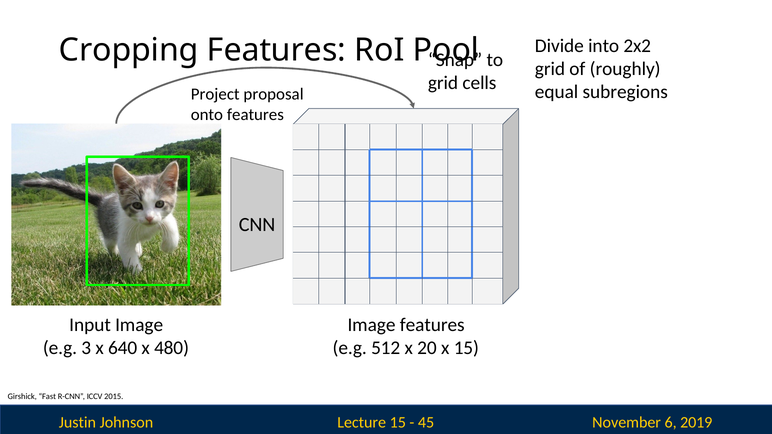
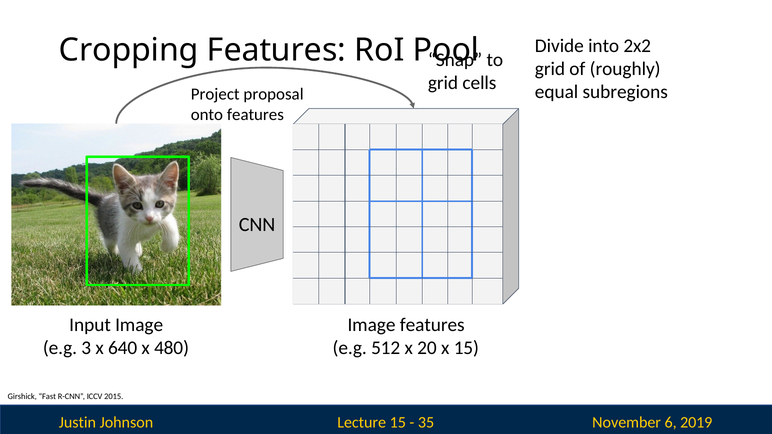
45: 45 -> 35 (426, 423)
